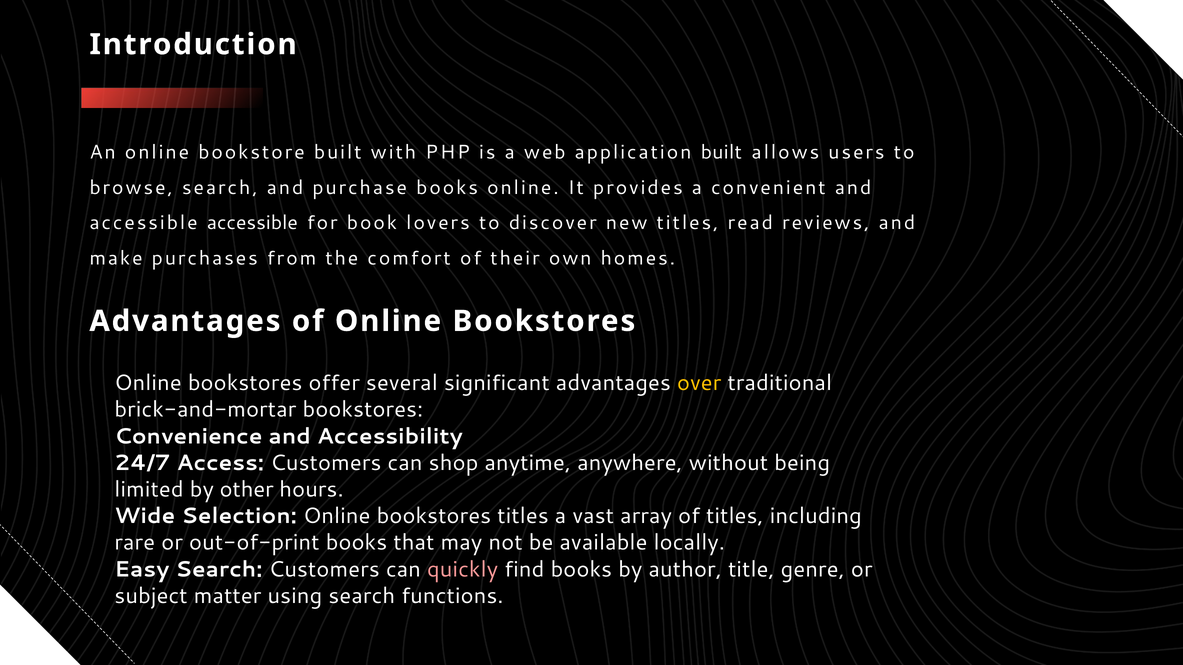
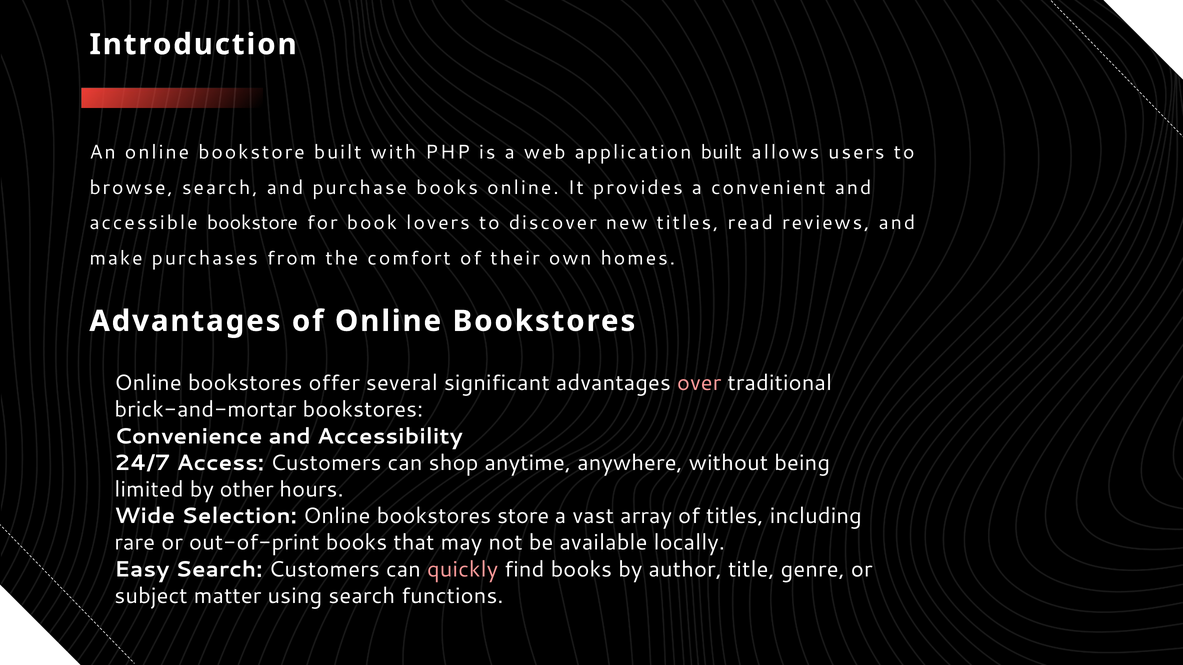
accessible accessible: accessible -> bookstore (252, 223)
over colour: yellow -> pink (699, 383)
bookstores titles: titles -> store (523, 516)
